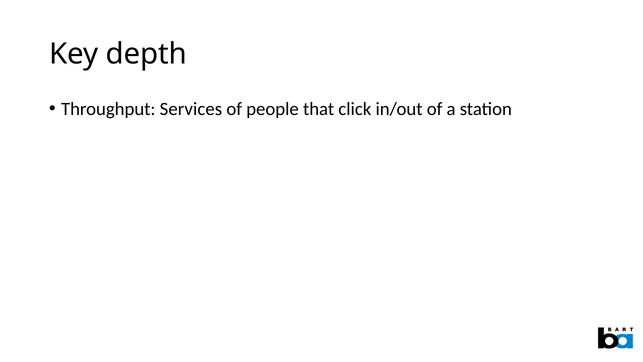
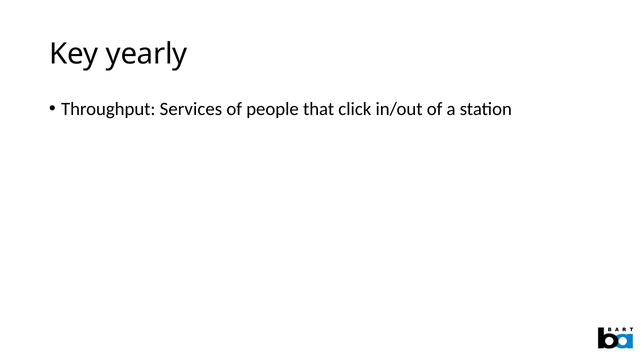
depth: depth -> yearly (147, 54)
